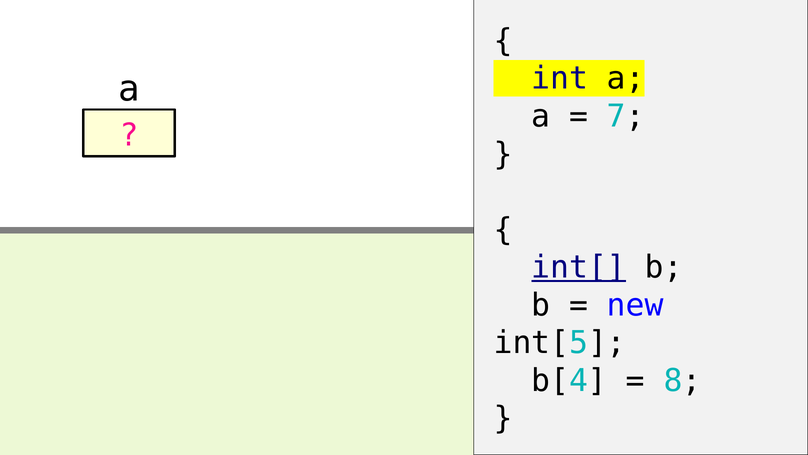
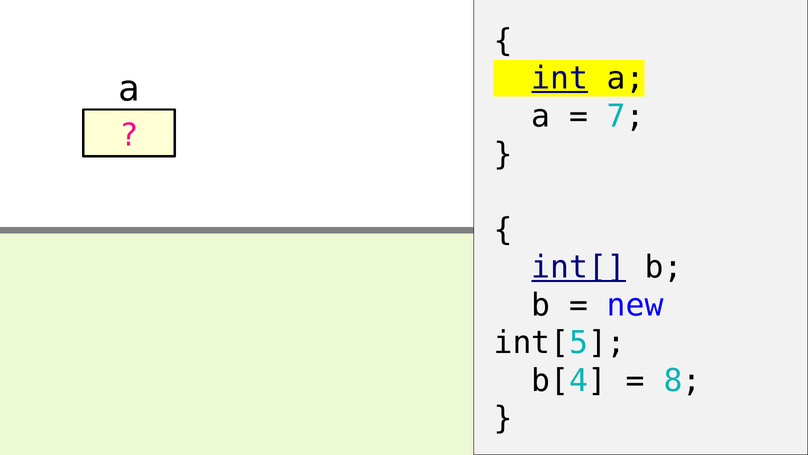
int underline: none -> present (560, 79)
